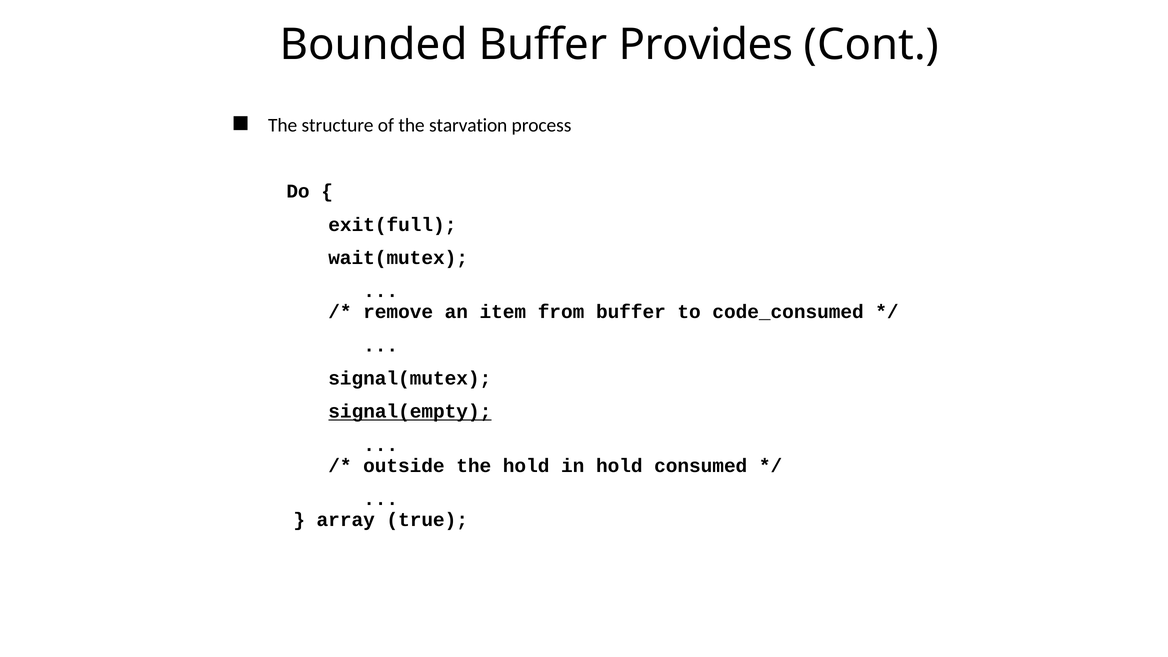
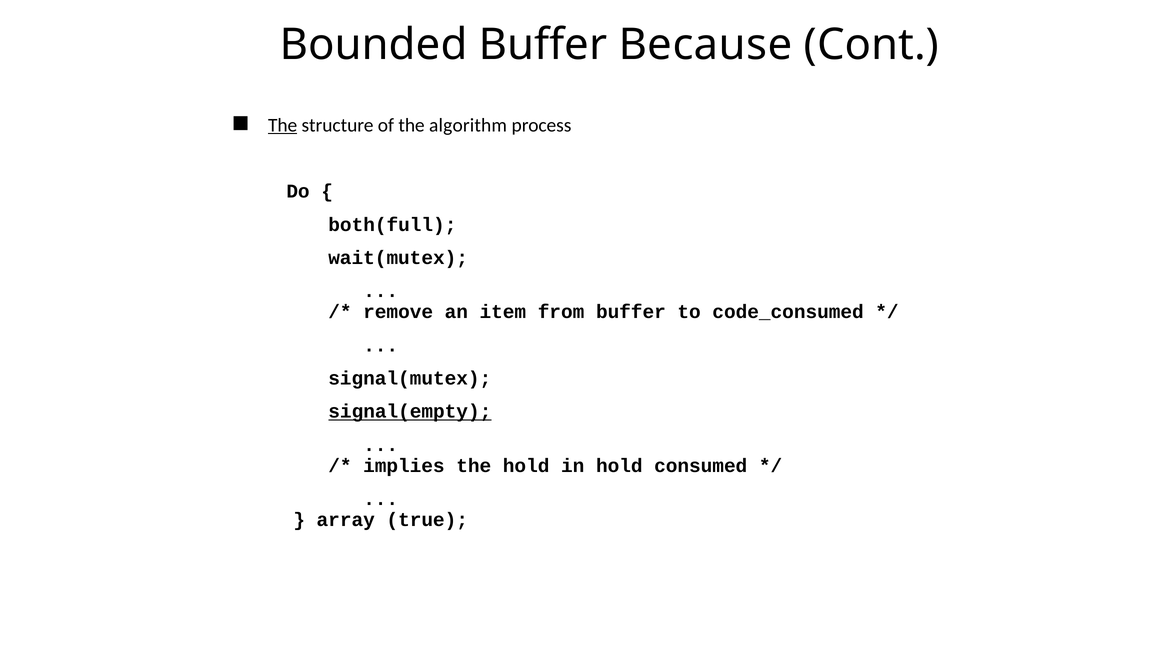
Provides: Provides -> Because (705, 45)
The underline: none -> present (283, 125)
starvation: starvation -> algorithm (468, 125)
exit(full: exit(full -> both(full (392, 225)
outside: outside -> implies (404, 466)
